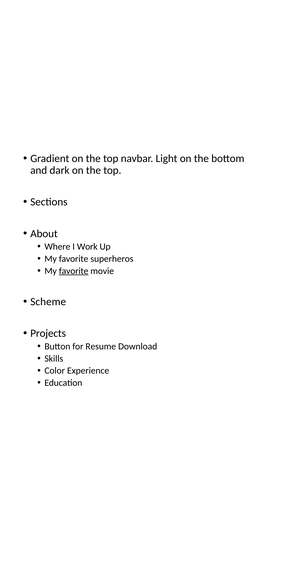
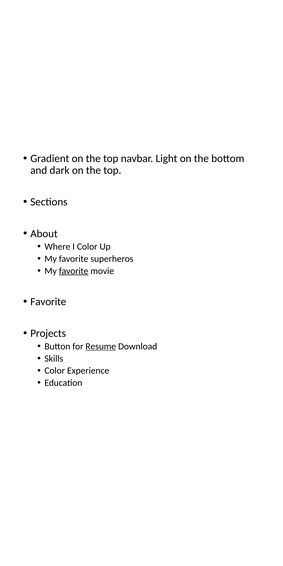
I Work: Work -> Color (87, 247)
Scheme: Scheme -> Favorite (48, 302)
Resume underline: none -> present (101, 346)
